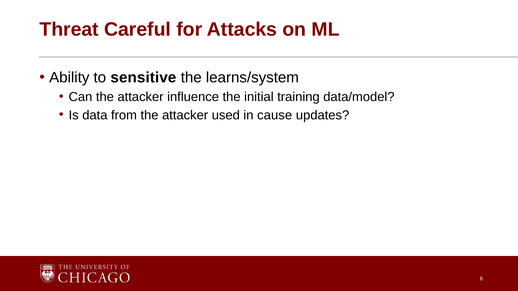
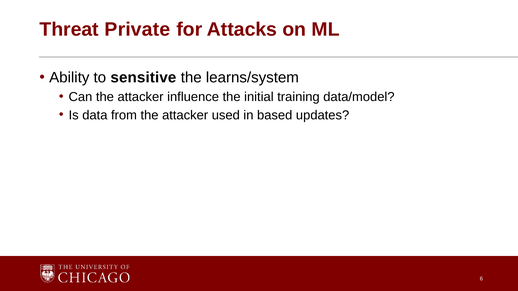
Careful: Careful -> Private (137, 30)
cause: cause -> based (275, 115)
